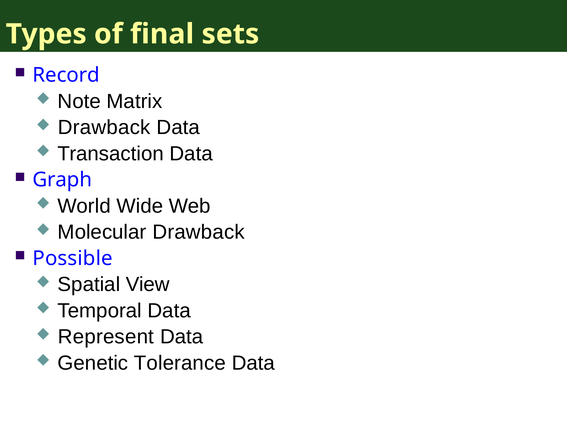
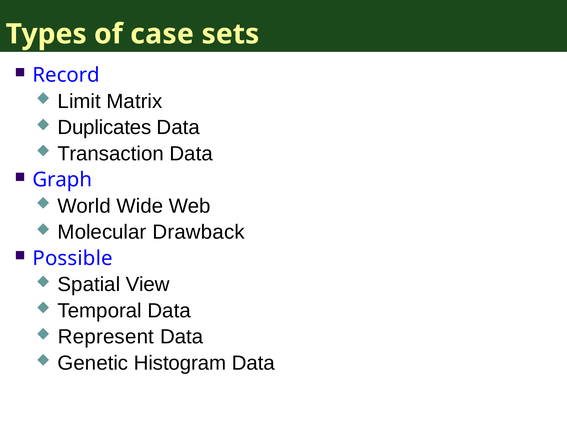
final: final -> case (162, 34)
Note: Note -> Limit (79, 101)
Drawback: Drawback -> Duplicates (104, 128)
Tolerance: Tolerance -> Histogram (180, 363)
